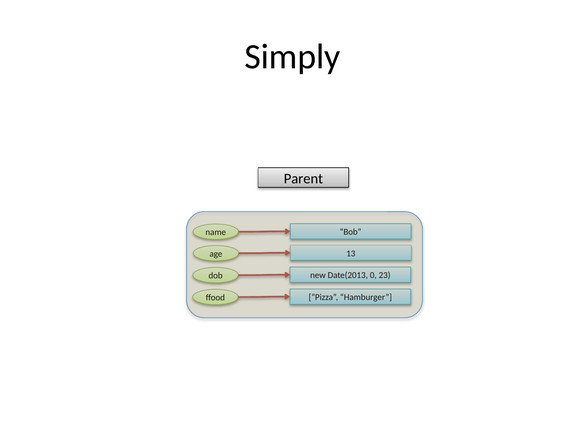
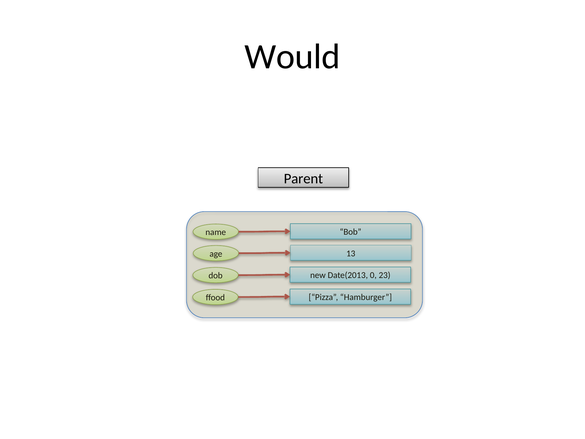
Simply: Simply -> Would (292, 57)
